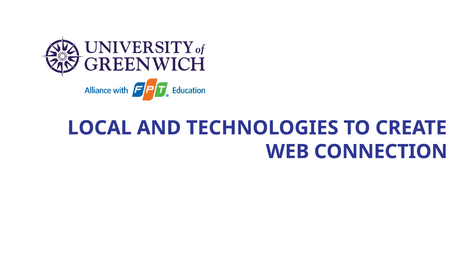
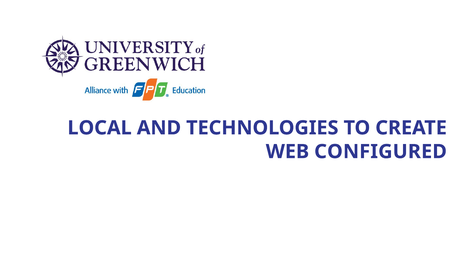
CONNECTION: CONNECTION -> CONFIGURED (381, 152)
